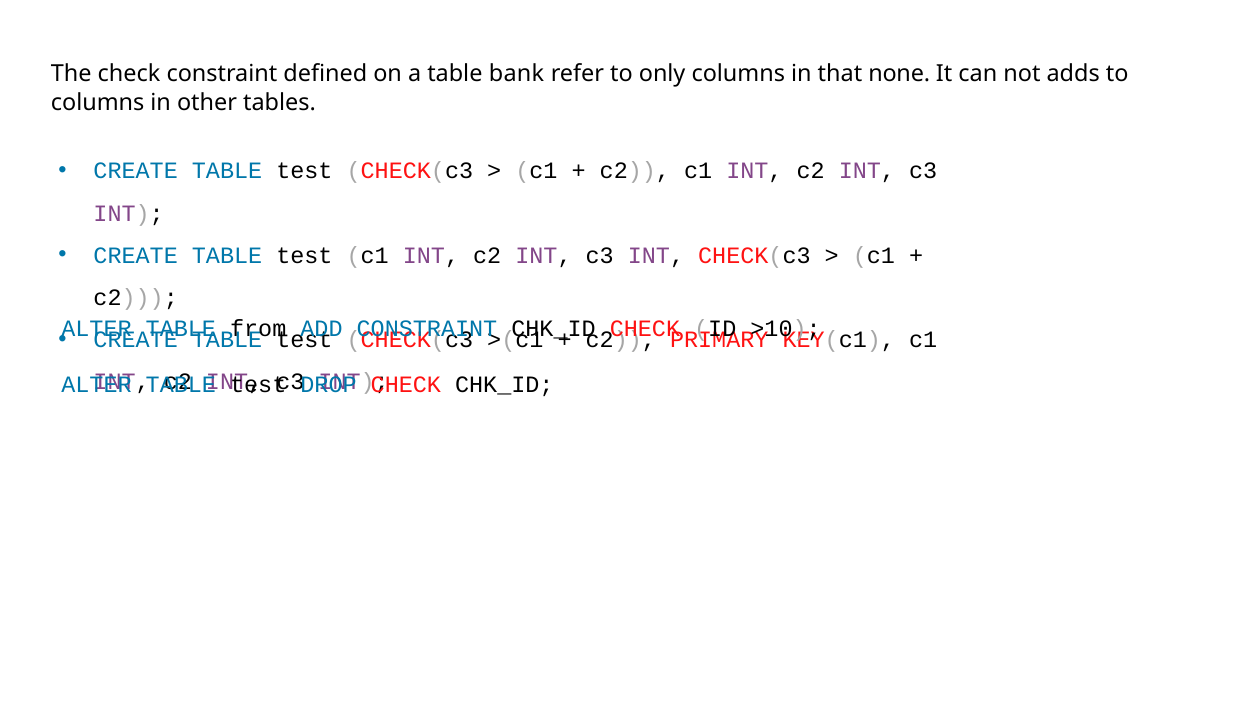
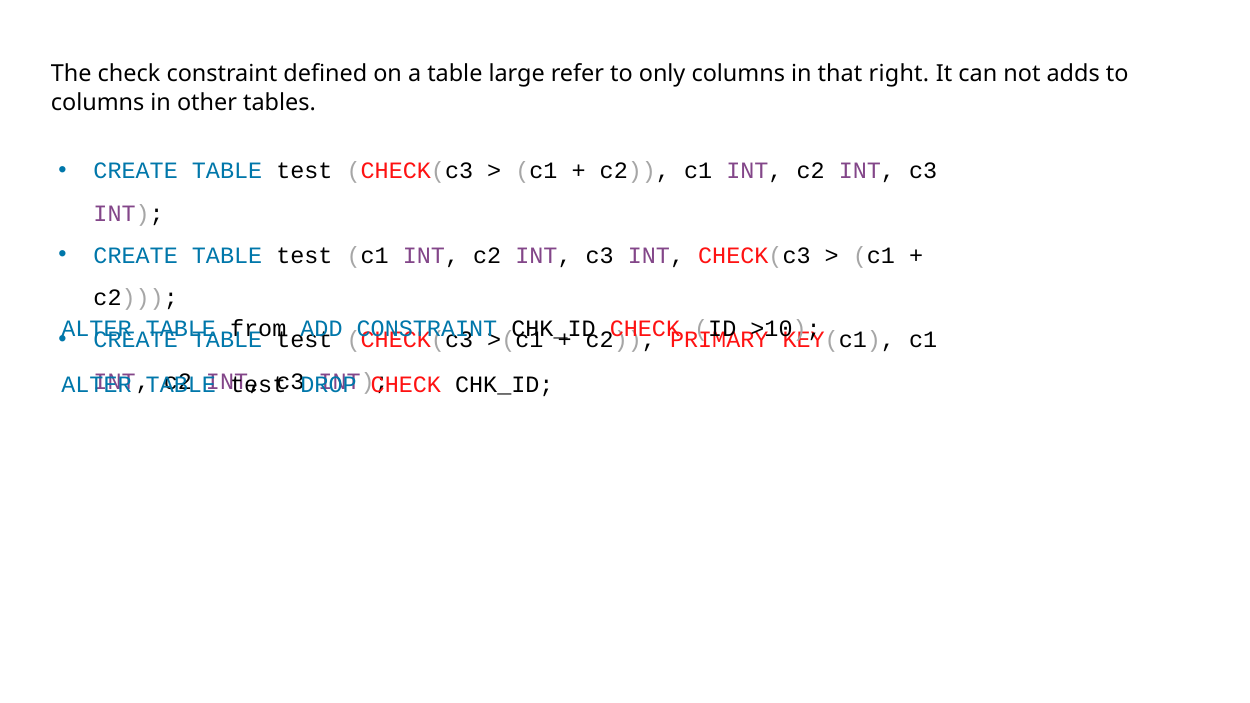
bank: bank -> large (517, 74)
none: none -> right (899, 74)
